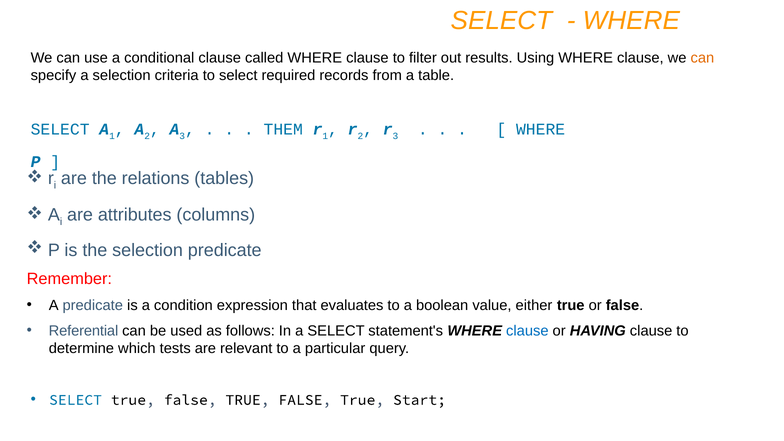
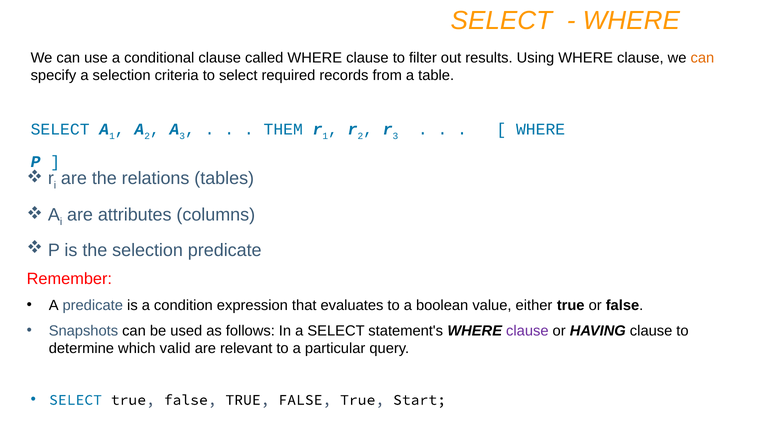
Referential: Referential -> Snapshots (83, 331)
clause colour: blue -> purple (527, 331)
tests: tests -> valid (175, 348)
